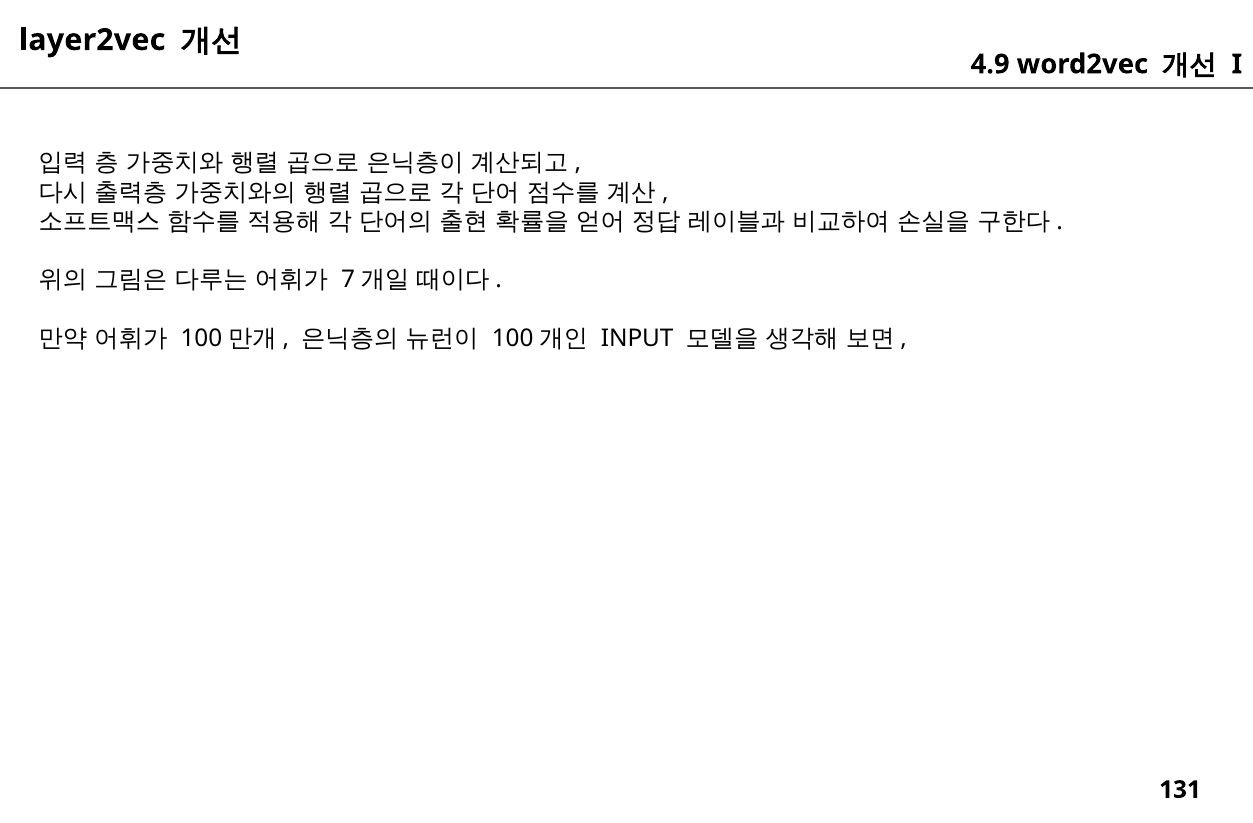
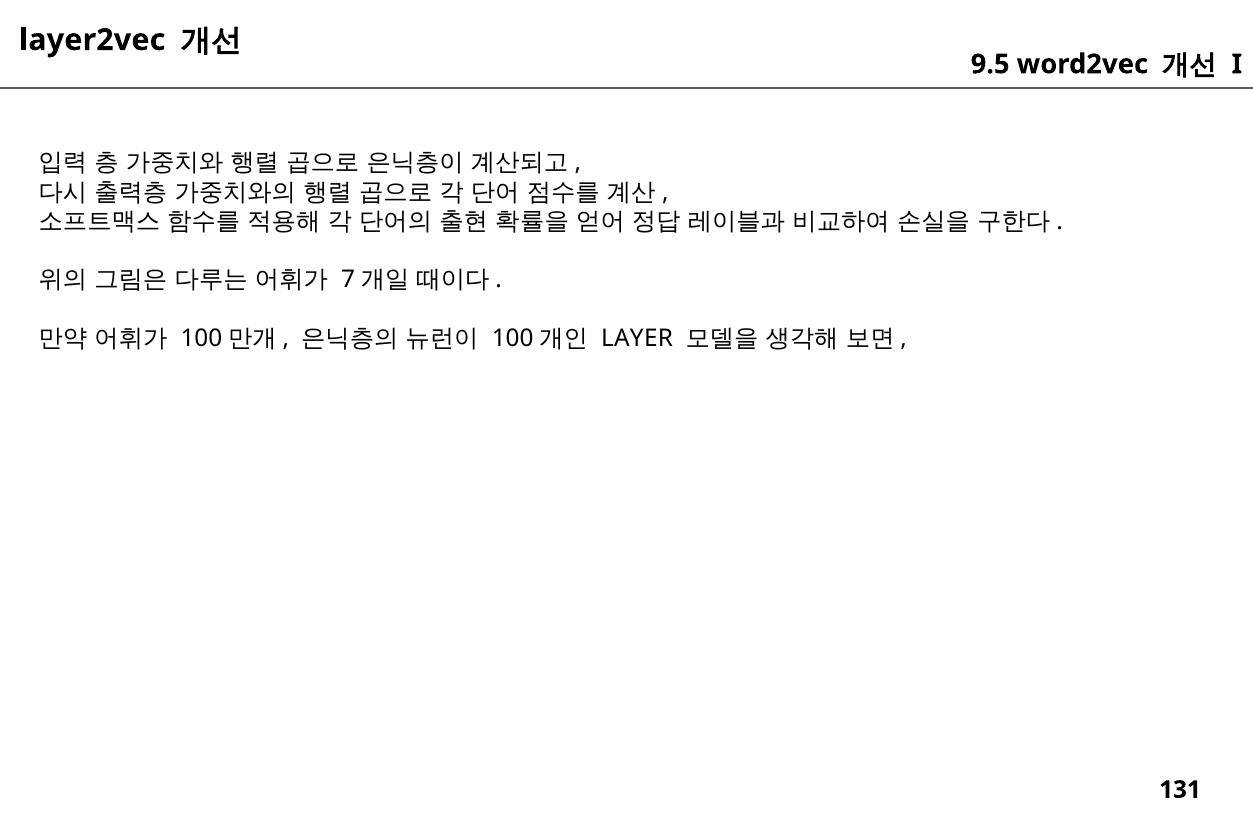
4.9: 4.9 -> 9.5 (990, 64)
INPUT: INPUT -> LAYER (637, 338)
